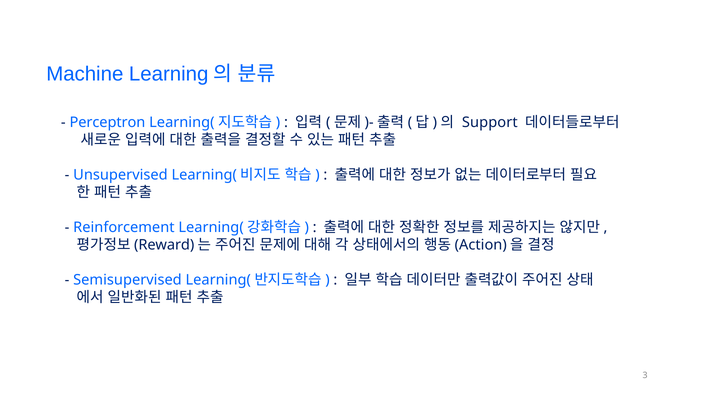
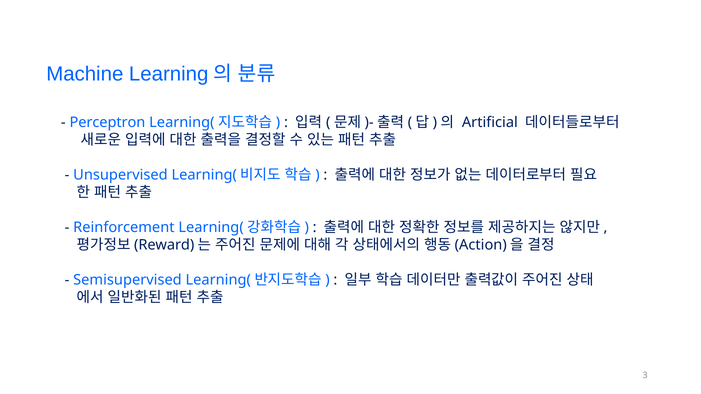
Support: Support -> Artificial (490, 122)
